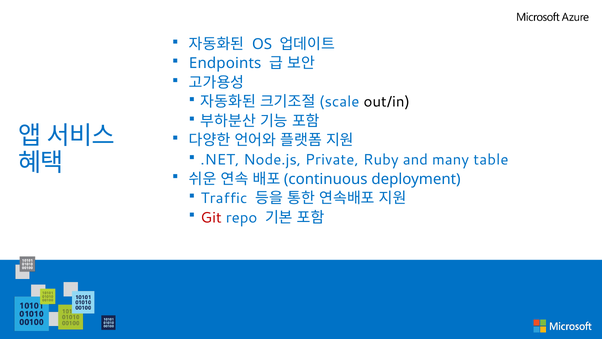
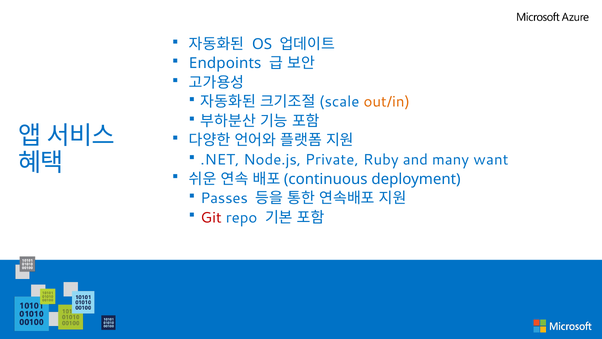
out/in colour: black -> orange (387, 102)
table: table -> want (491, 160)
Traffic: Traffic -> Passes (224, 198)
